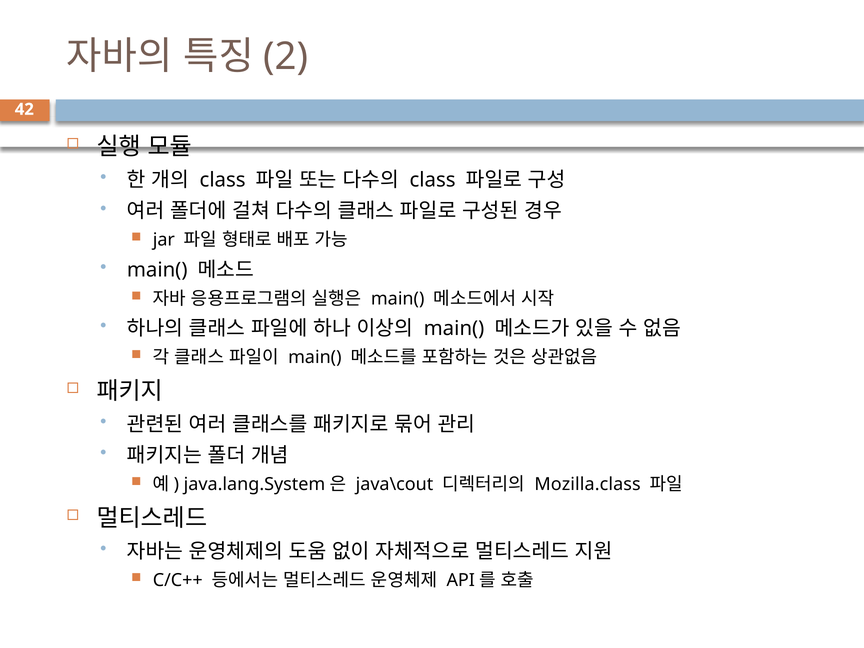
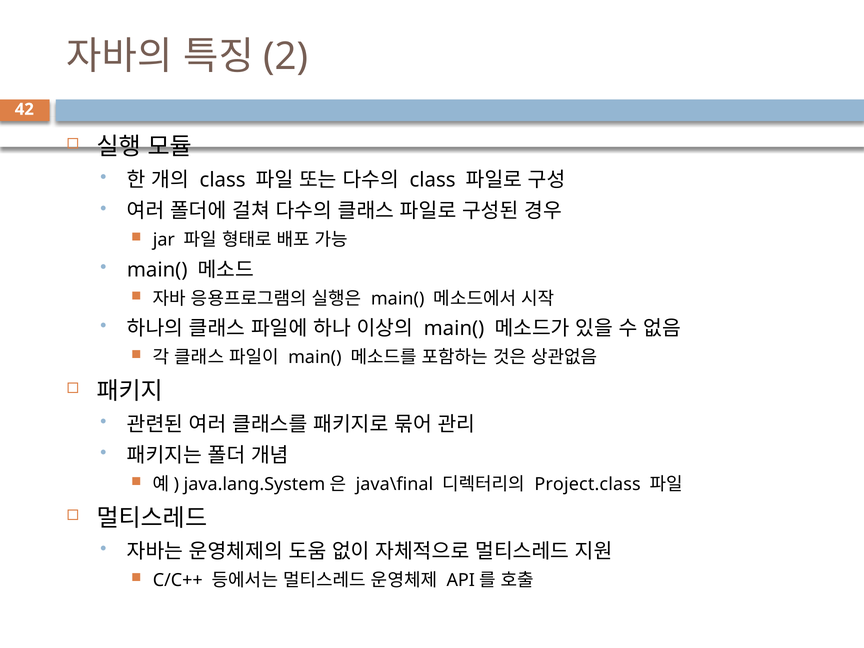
java\cout: java\cout -> java\final (394, 484)
Mozilla.class: Mozilla.class -> Project.class (588, 484)
